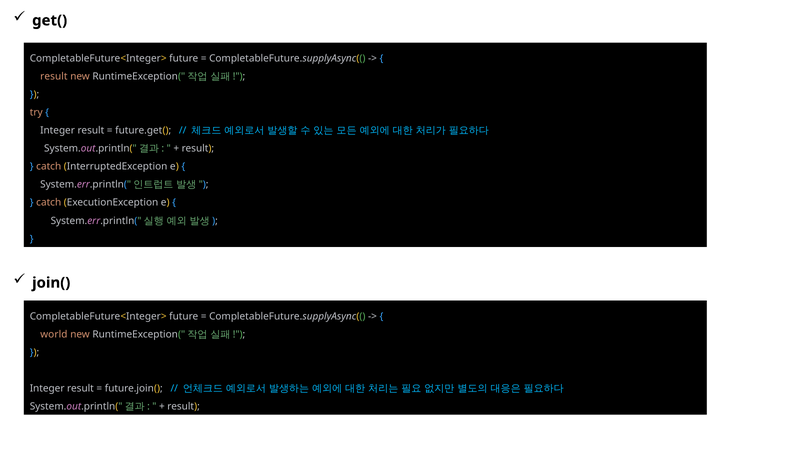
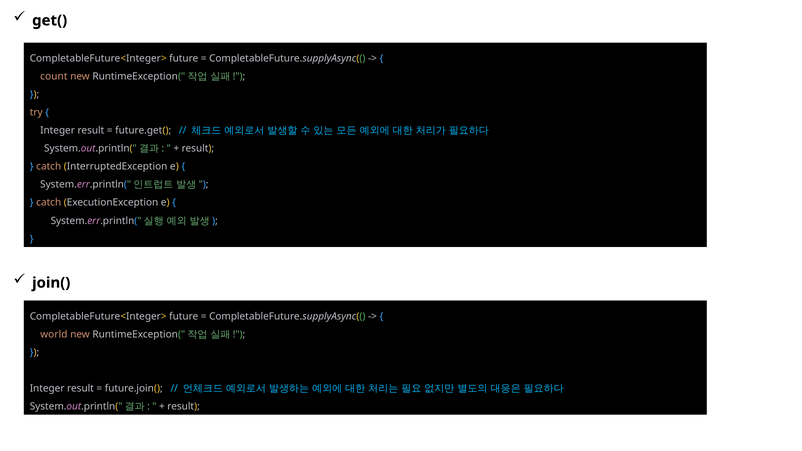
result: result -> count (54, 76)
